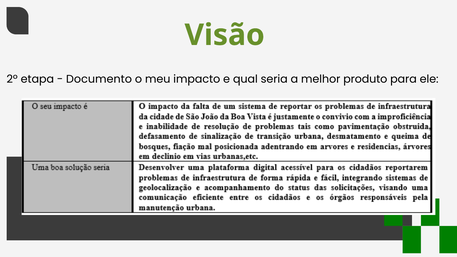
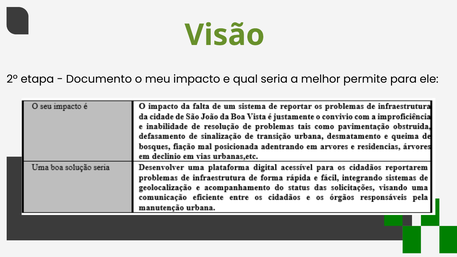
produto: produto -> permite (365, 79)
